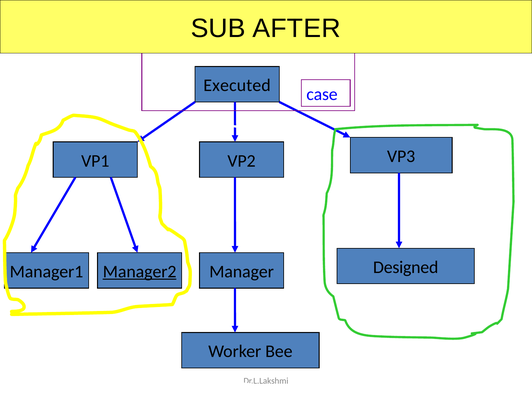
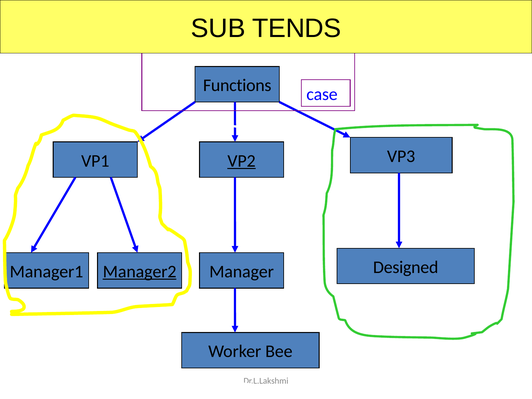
AFTER: AFTER -> TENDS (297, 28)
Executed: Executed -> Functions (237, 85)
VP2 underline: none -> present (242, 161)
